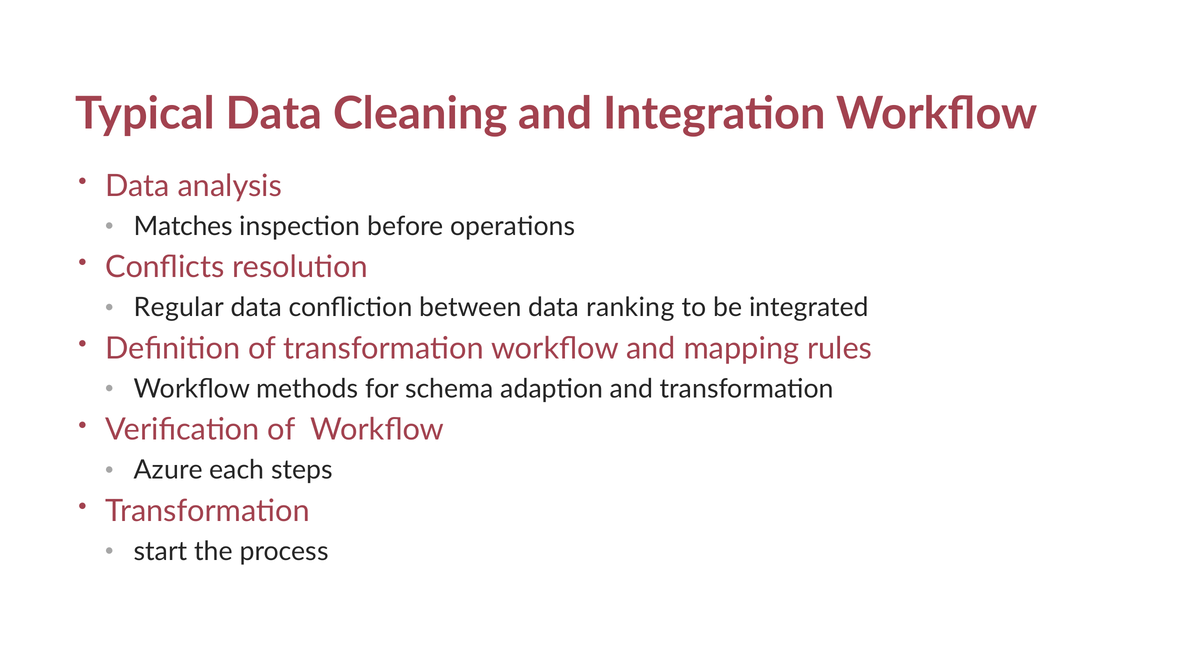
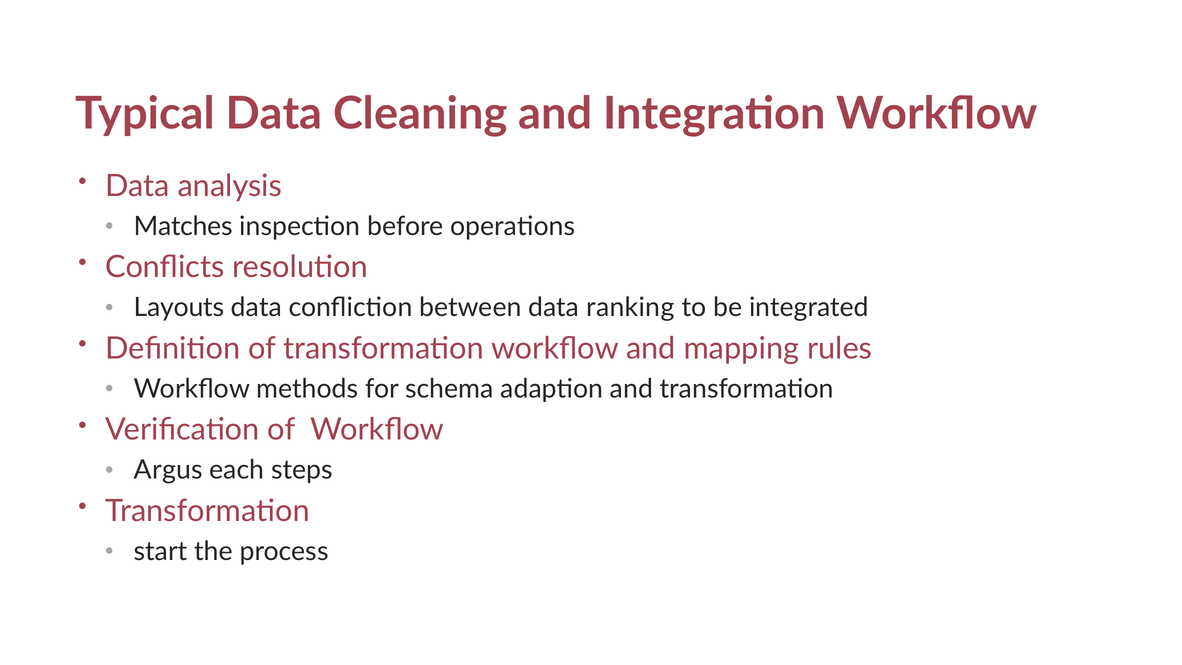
Regular: Regular -> Layouts (179, 308)
Azure: Azure -> Argus (168, 470)
